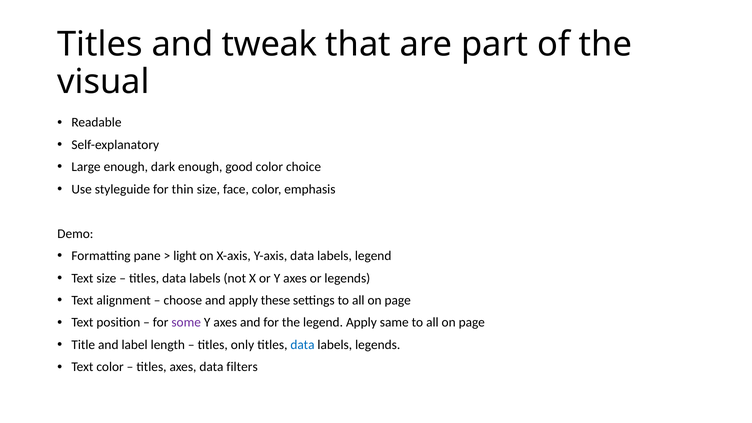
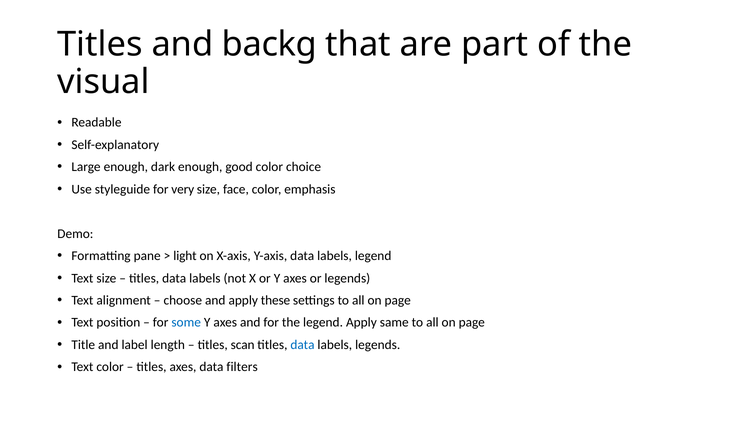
tweak: tweak -> backg (270, 45)
thin: thin -> very (183, 189)
some colour: purple -> blue (186, 323)
only: only -> scan (243, 345)
